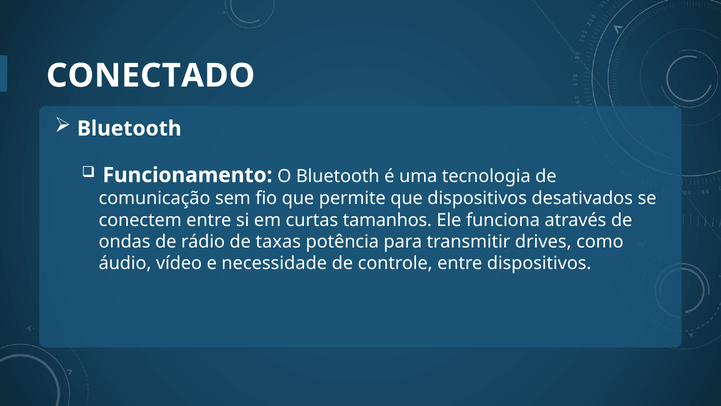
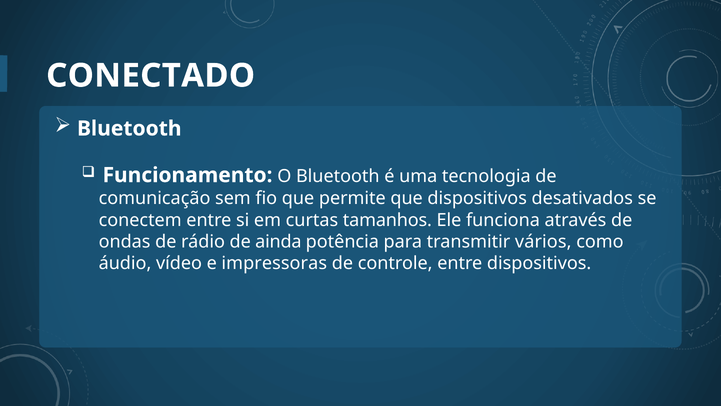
taxas: taxas -> ainda (278, 241)
drives: drives -> vários (543, 241)
necessidade: necessidade -> impressoras (274, 263)
